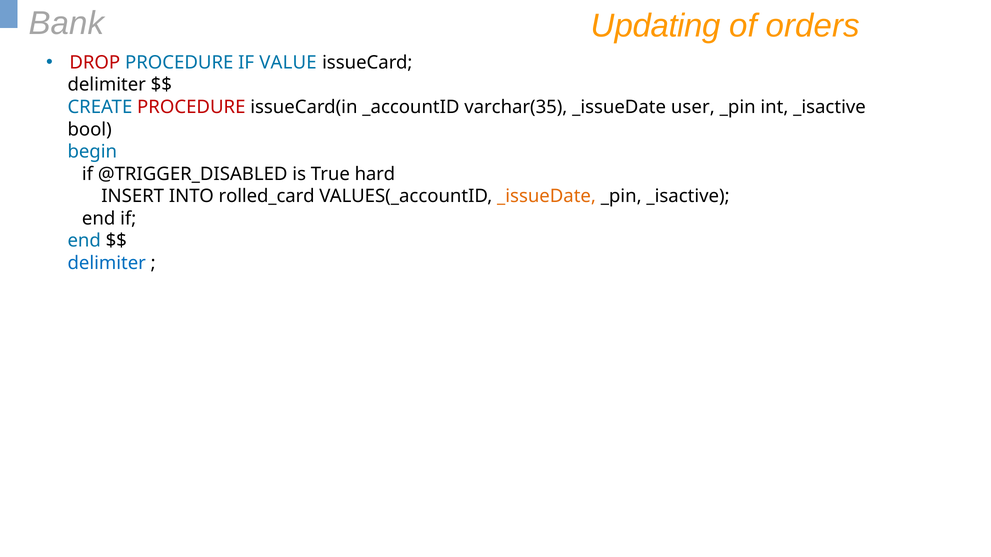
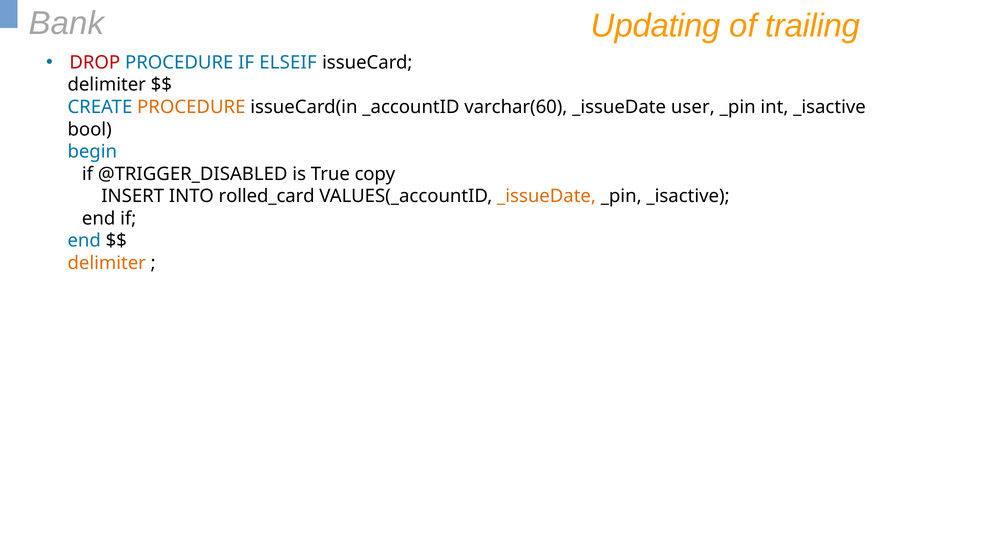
orders: orders -> trailing (813, 26)
VALUE: VALUE -> ELSEIF (288, 63)
PROCEDURE colour: red -> orange (191, 107)
varchar(35: varchar(35 -> varchar(60 (516, 107)
hard: hard -> copy (375, 174)
delimiter colour: blue -> orange (107, 263)
